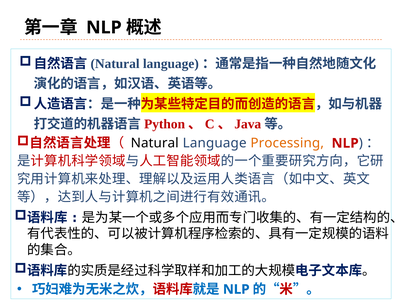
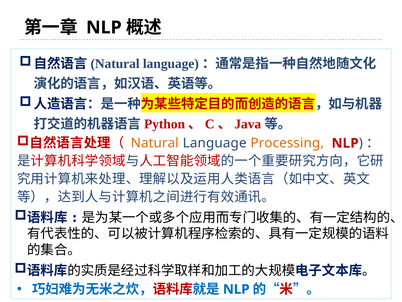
Natural colour: black -> orange (155, 143)
